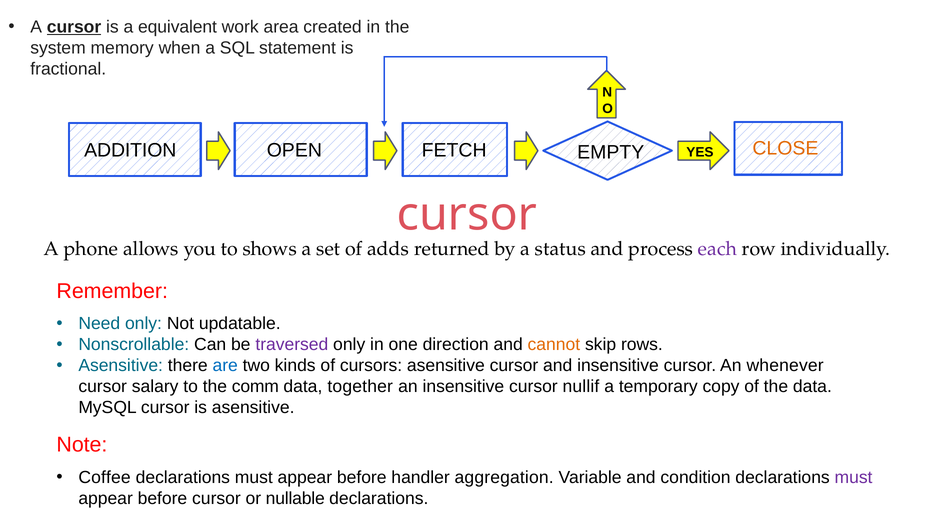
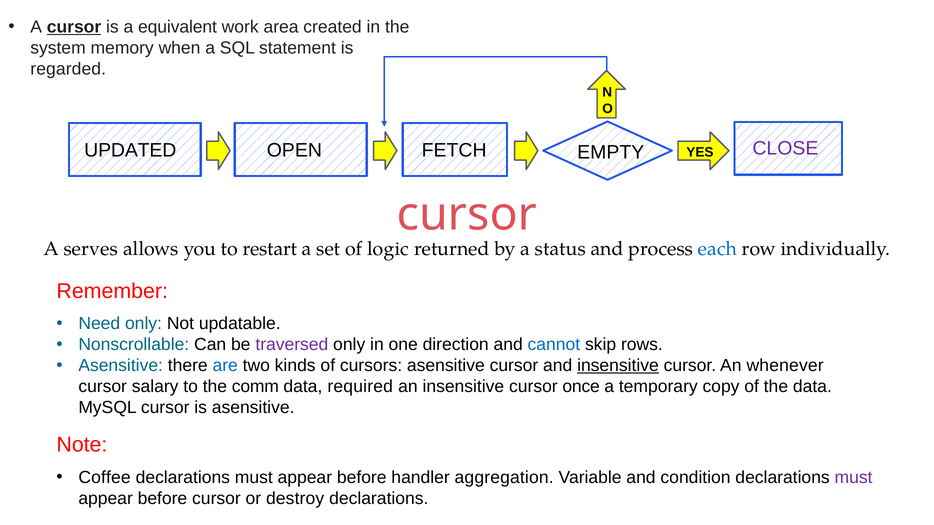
fractional: fractional -> regarded (68, 69)
ADDITION: ADDITION -> UPDATED (130, 150)
CLOSE colour: orange -> purple (785, 148)
phone: phone -> serves (91, 249)
shows: shows -> restart (270, 249)
adds: adds -> logic (388, 249)
each colour: purple -> blue (717, 249)
cannot colour: orange -> blue (554, 345)
insensitive underline: none -> present (618, 366)
together: together -> required (360, 387)
nullif: nullif -> once (581, 387)
nullable: nullable -> destroy (295, 499)
